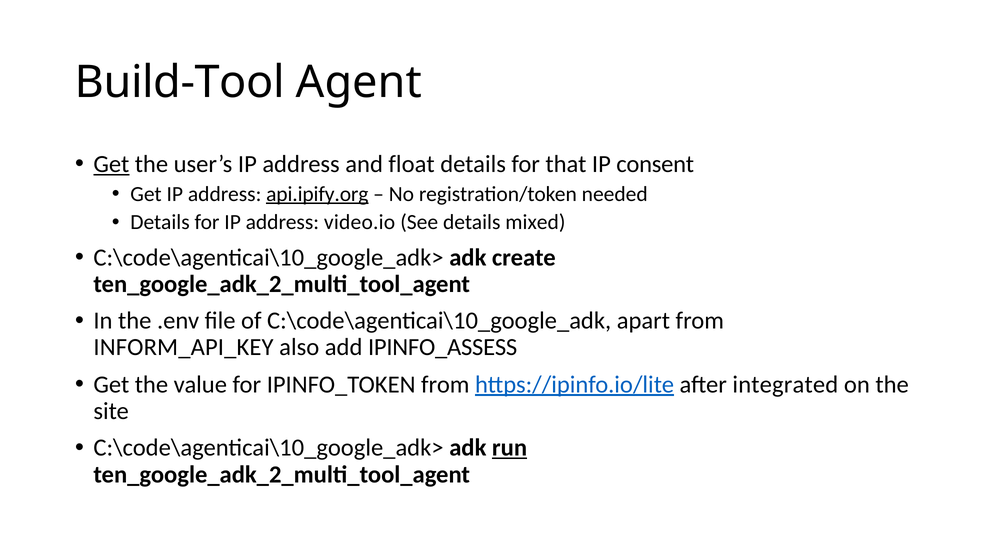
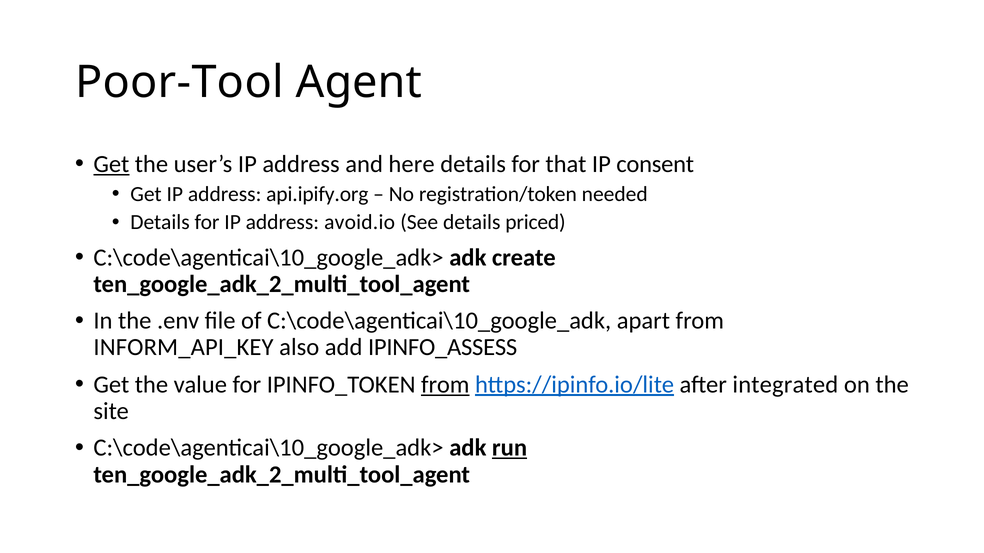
Build-Tool: Build-Tool -> Poor-Tool (179, 83)
float: float -> here (412, 164)
api.ipify.org underline: present -> none (317, 194)
video.io: video.io -> avoid.io (360, 223)
mixed: mixed -> priced (535, 223)
from underline: none -> present (445, 385)
